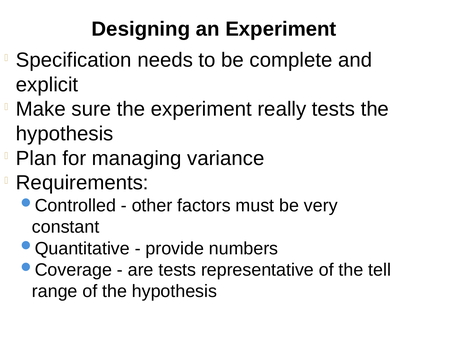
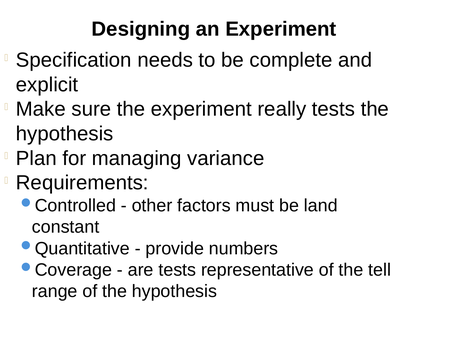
very: very -> land (321, 205)
